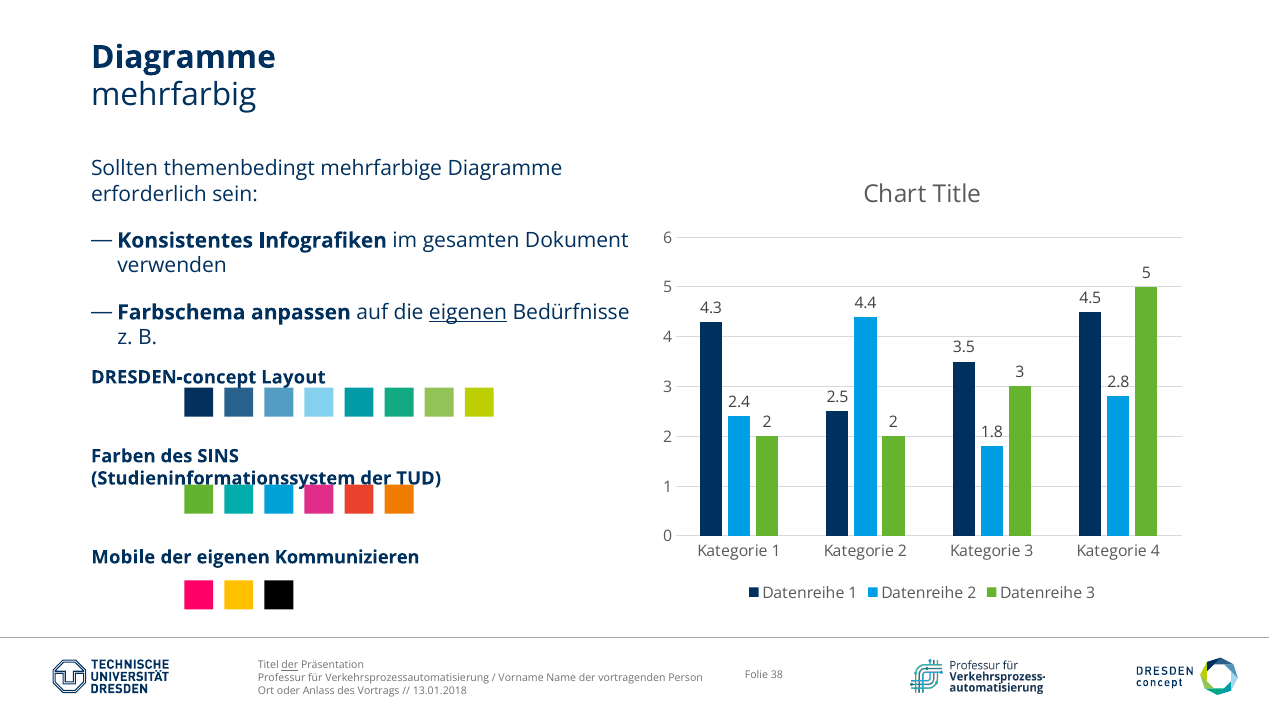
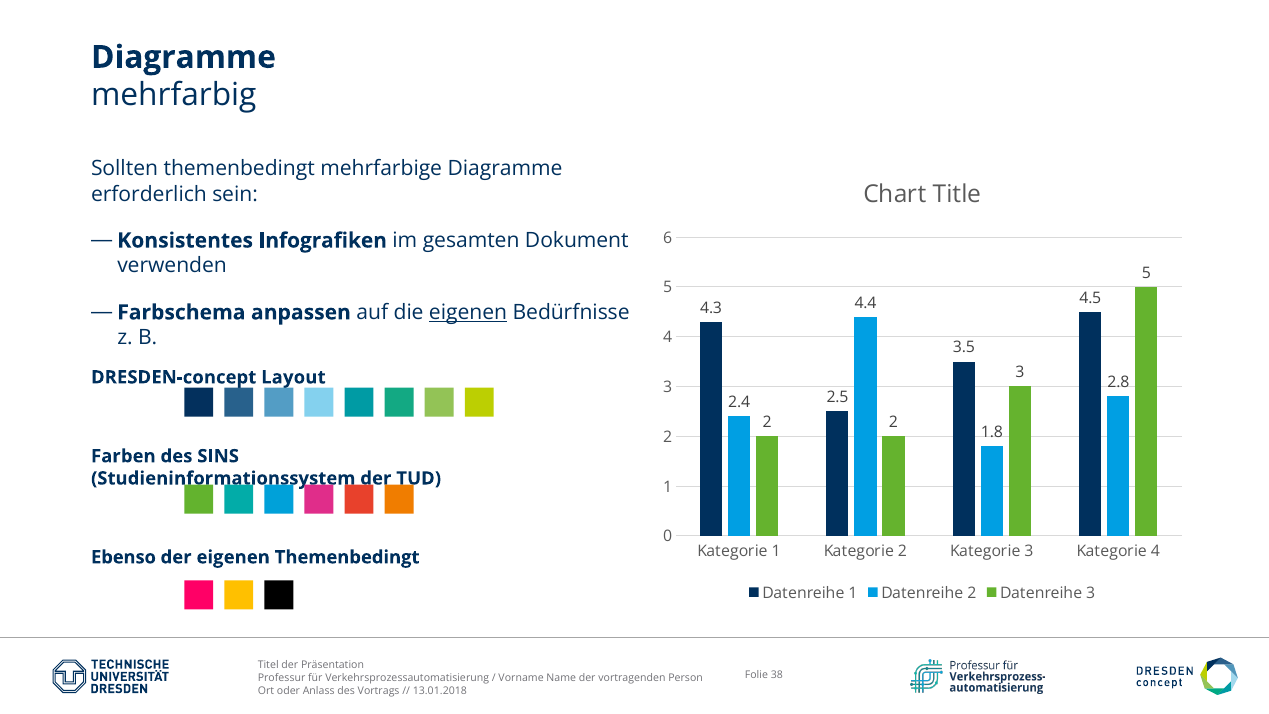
Mobile: Mobile -> Ebenso (123, 557)
eigenen Kommunizieren: Kommunizieren -> Themenbedingt (347, 557)
der underline: present -> none (290, 665)
